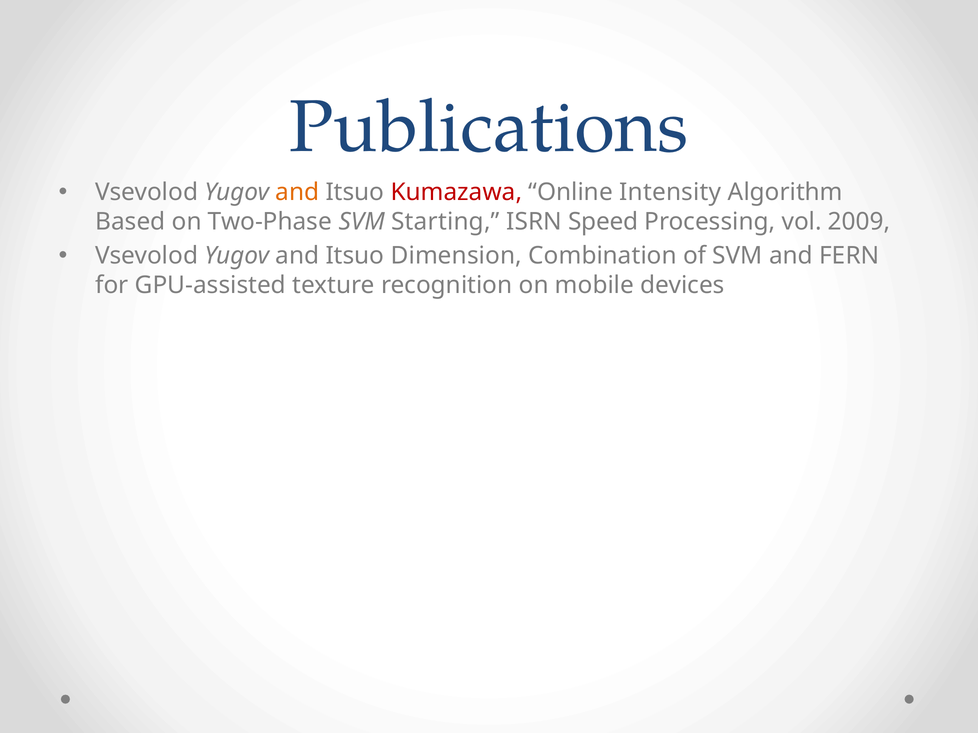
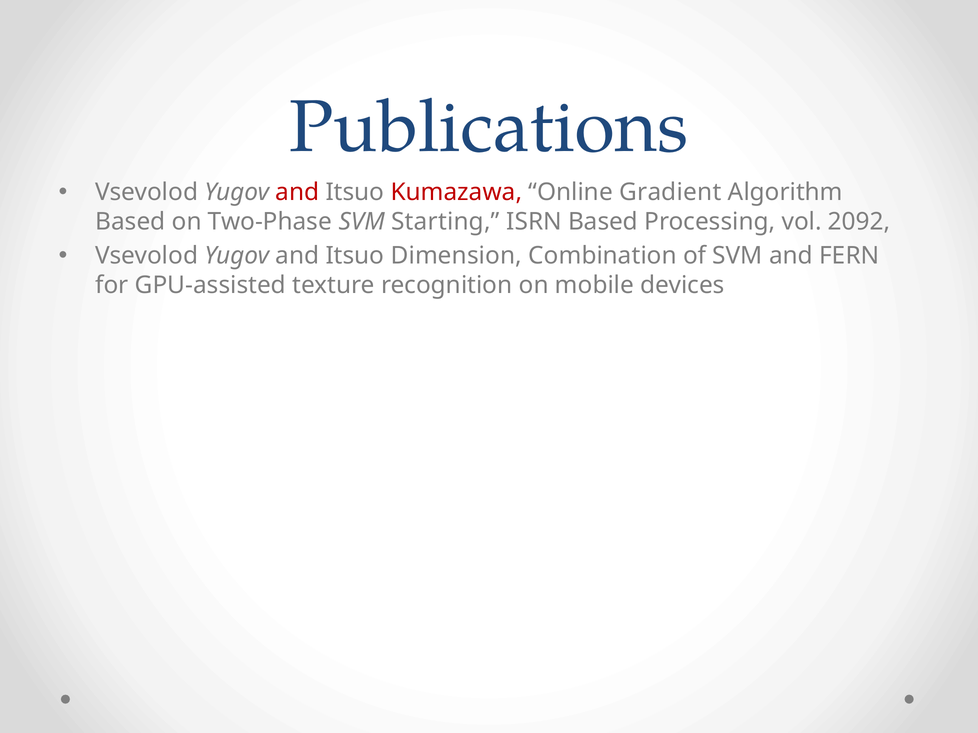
and colour: orange -> red (297, 192)
Intensity: Intensity -> Gradient (670, 192)
ISRN Speed: Speed -> Based (603, 222)
2009: 2009 -> 2092 (859, 222)
